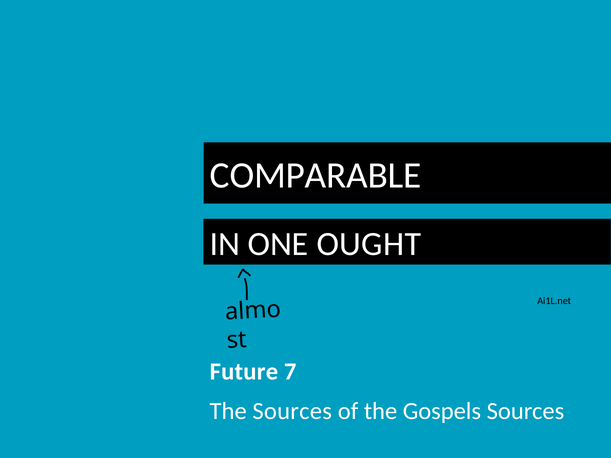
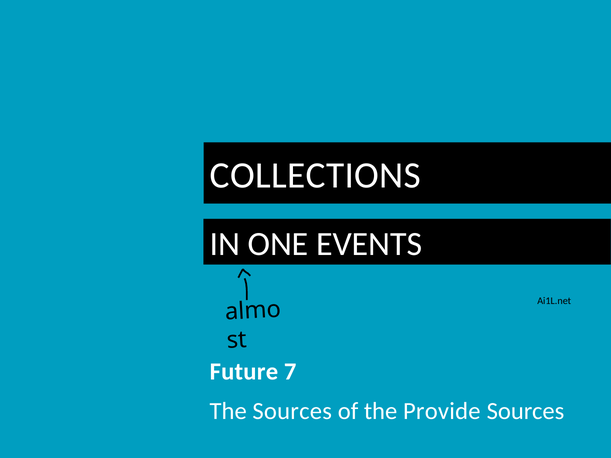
COMPARABLE: COMPARABLE -> COLLECTIONS (315, 176)
OUGHT: OUGHT -> EVENTS (369, 244)
Gospels: Gospels -> Provide (442, 412)
